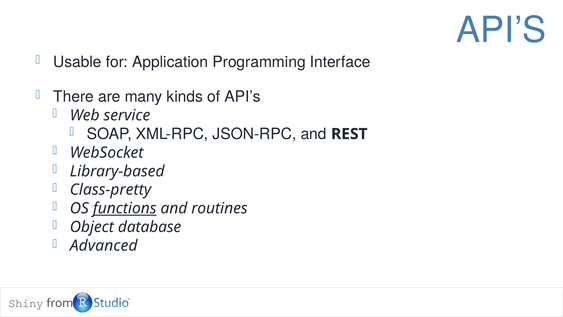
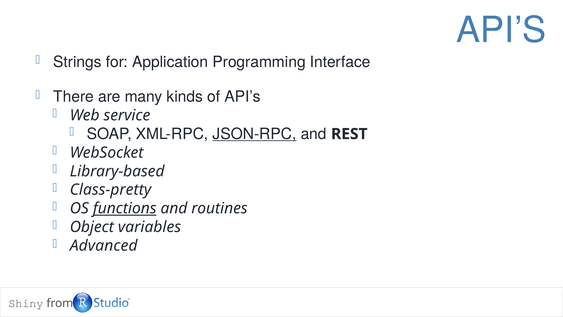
Usable: Usable -> Strings (77, 62)
JSON-RPC underline: none -> present (254, 134)
database: database -> variables (150, 227)
